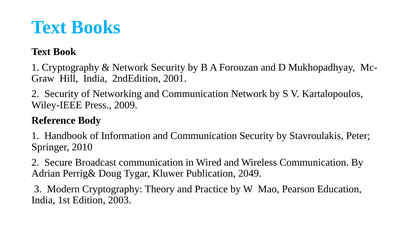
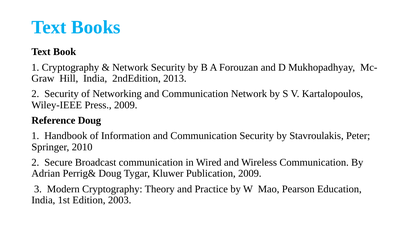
2001: 2001 -> 2013 (175, 79)
Reference Body: Body -> Doug (89, 121)
Publication 2049: 2049 -> 2009 (250, 174)
